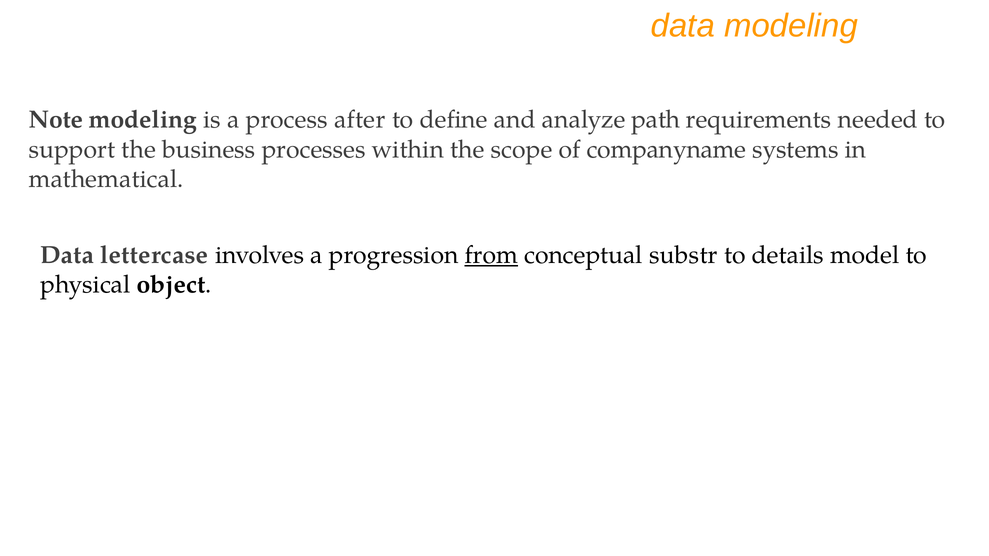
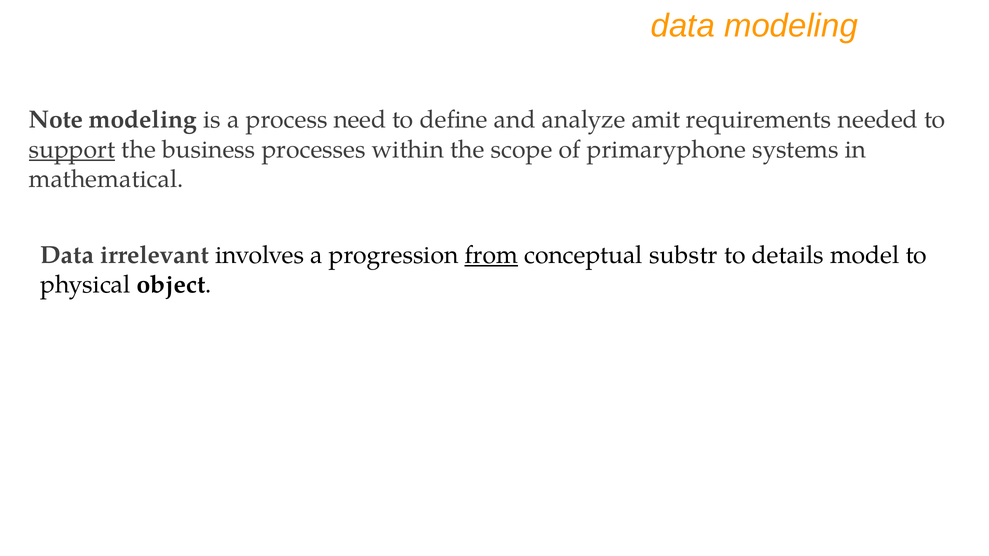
after: after -> need (360, 120)
path: path -> amit (656, 120)
support underline: none -> present (72, 150)
companyname: companyname -> primaryphone (666, 150)
lettercase: lettercase -> irrelevant (155, 255)
